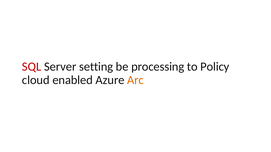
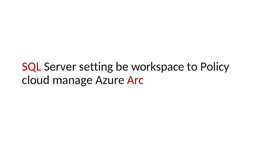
processing: processing -> workspace (158, 67)
enabled: enabled -> manage (73, 80)
Arc colour: orange -> red (136, 80)
